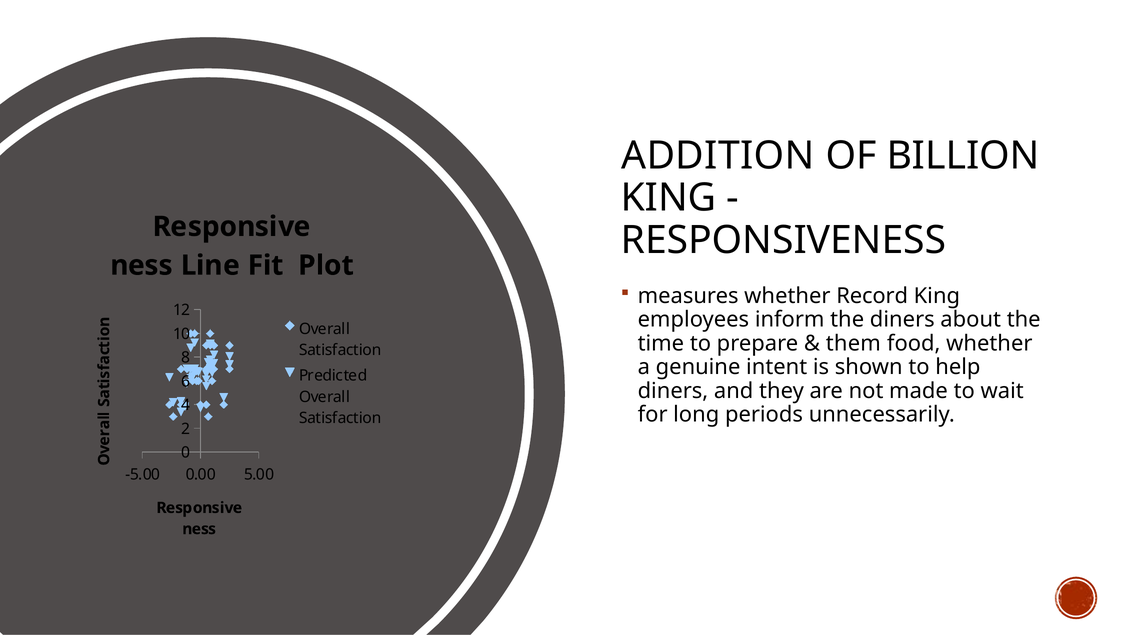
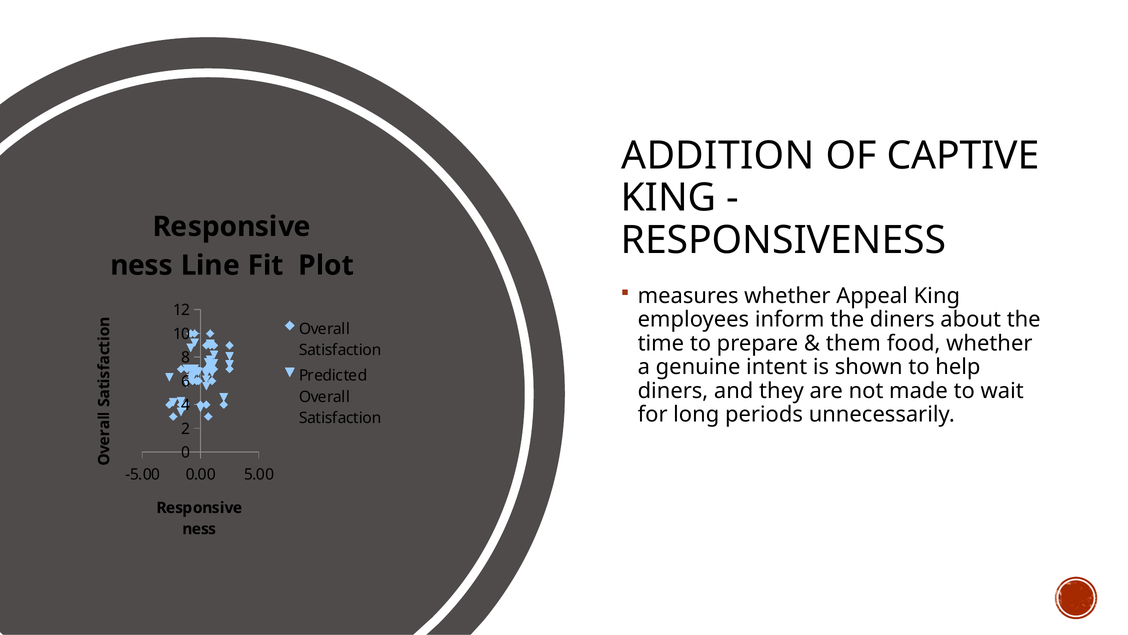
BILLION: BILLION -> CAPTIVE (963, 156)
Record: Record -> Appeal (872, 296)
